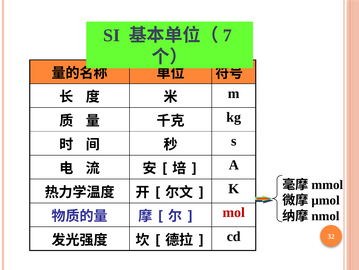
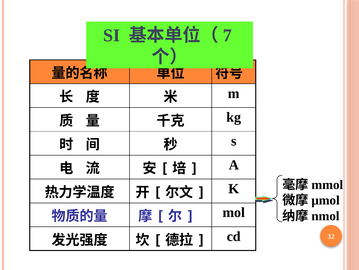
mol colour: red -> black (234, 212)
